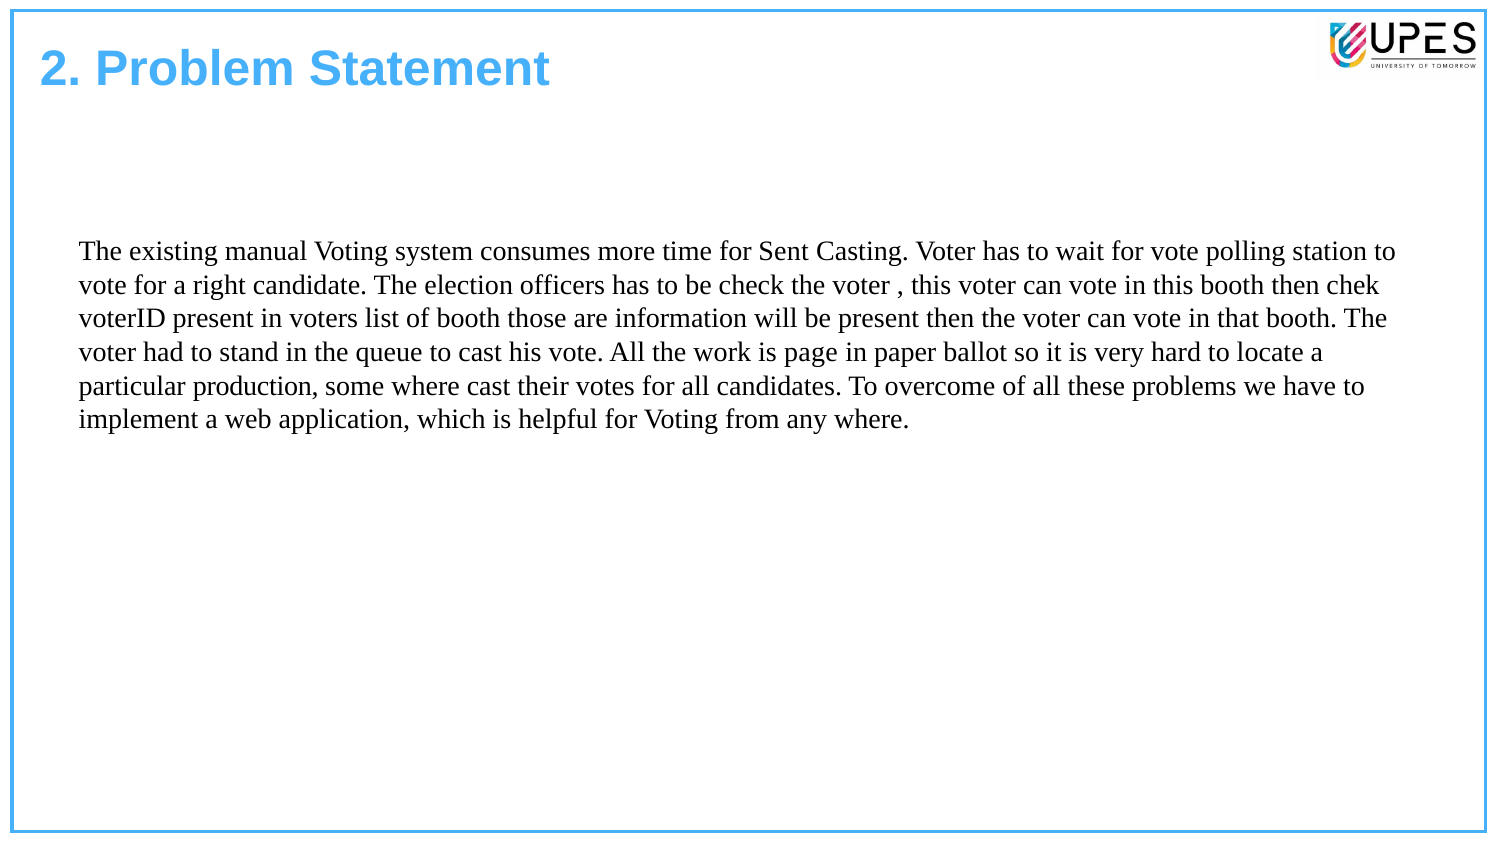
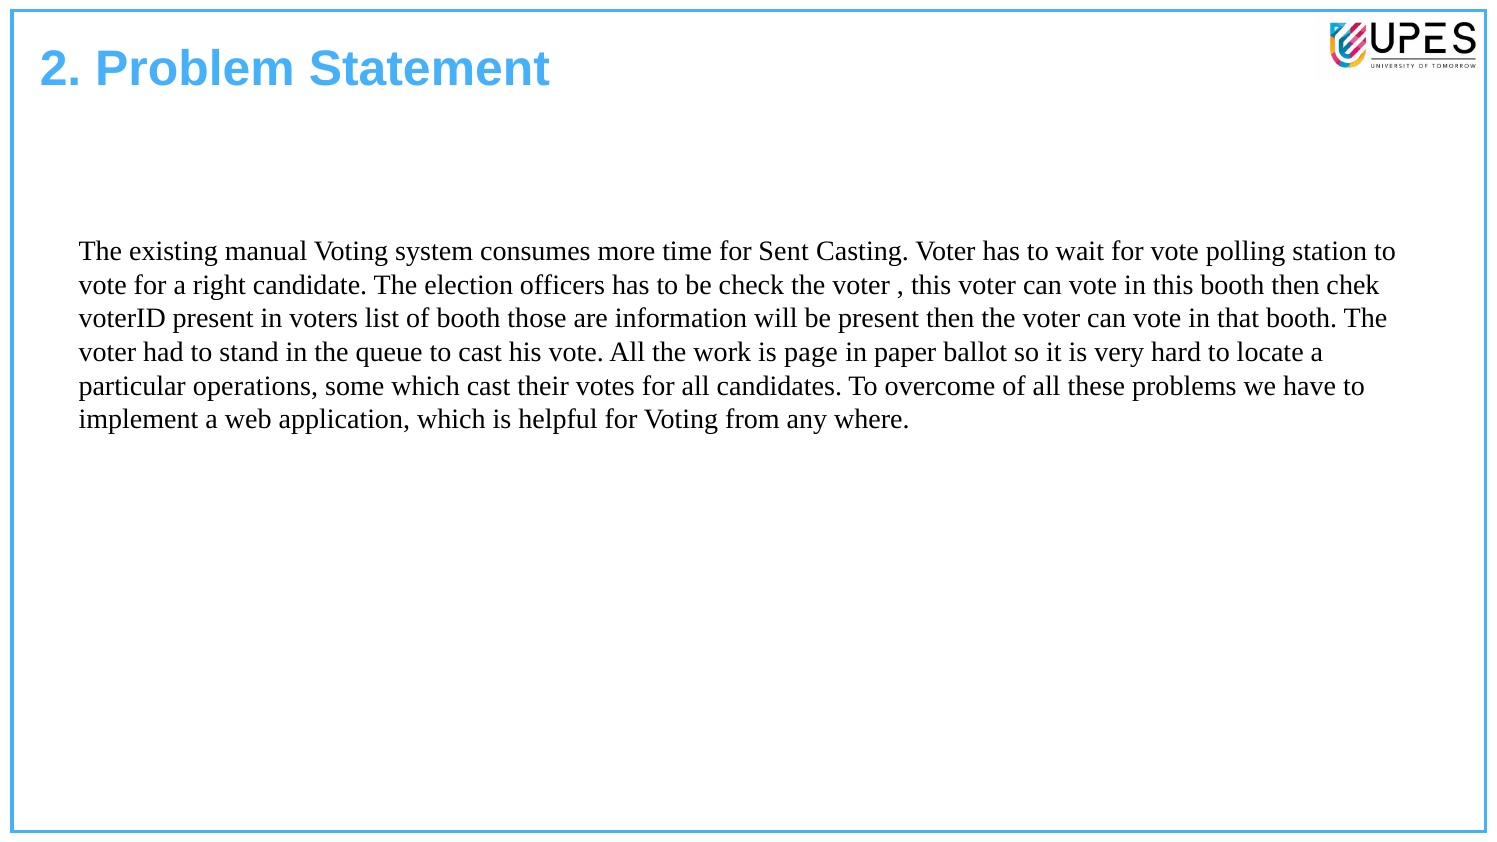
production: production -> operations (255, 386)
some where: where -> which (426, 386)
